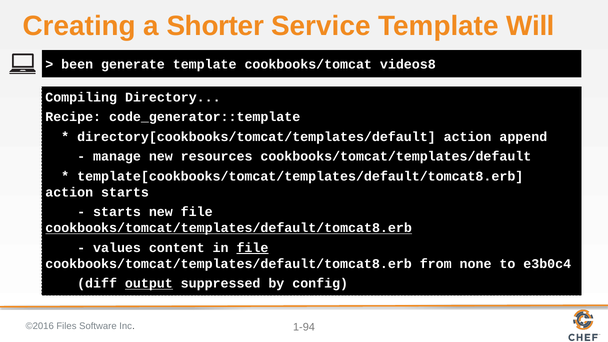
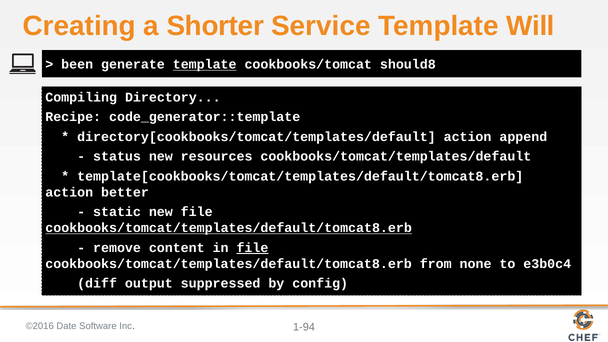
template underline: none -> present (205, 65)
videos8: videos8 -> should8 (408, 65)
manage: manage -> status (117, 157)
action starts: starts -> better (125, 192)
starts: starts -> static (117, 212)
values: values -> remove (117, 248)
output underline: present -> none (149, 284)
Files: Files -> Date (66, 326)
